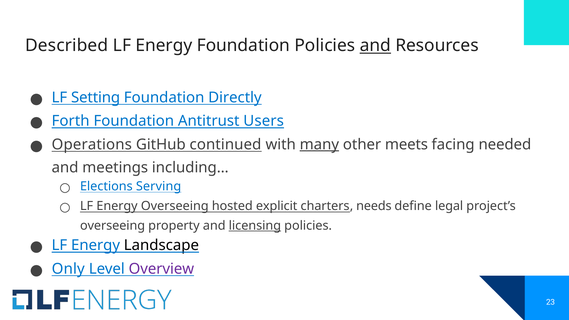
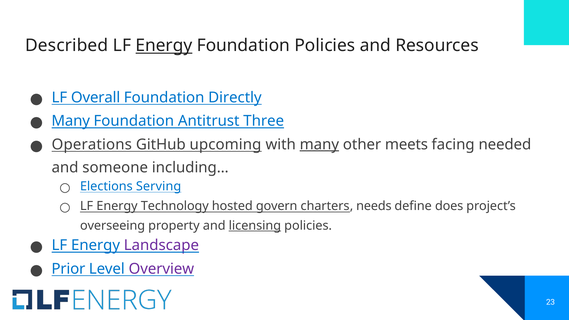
Energy underline: none -> present (164, 46)
and underline: present -> none (375, 46)
Setting: Setting -> Overall (96, 98)
Forth: Forth -> Many (71, 121)
Users: Users -> Three (264, 121)
continued: continued -> upcoming (225, 144)
meetings: meetings -> someone (115, 168)
Energy Overseeing: Overseeing -> Technology (175, 206)
explicit: explicit -> govern (277, 206)
legal: legal -> does (449, 206)
Landscape colour: black -> purple (161, 245)
Only: Only -> Prior (68, 269)
